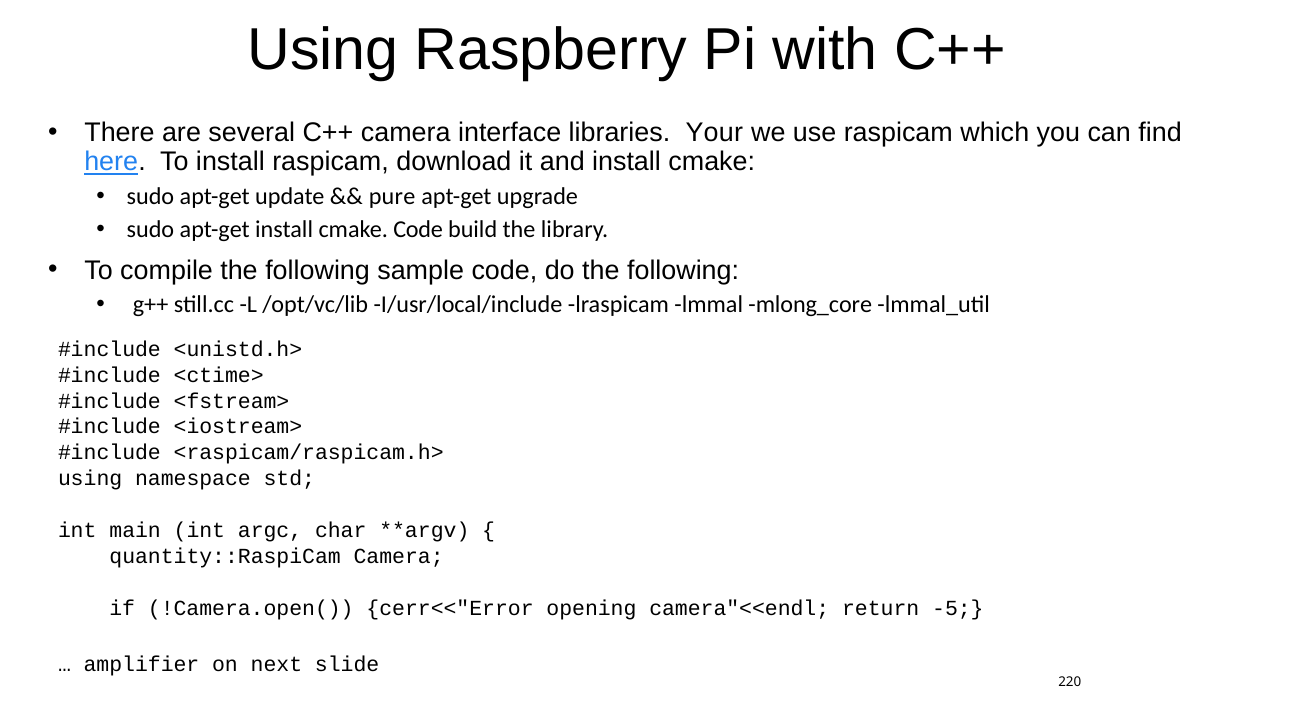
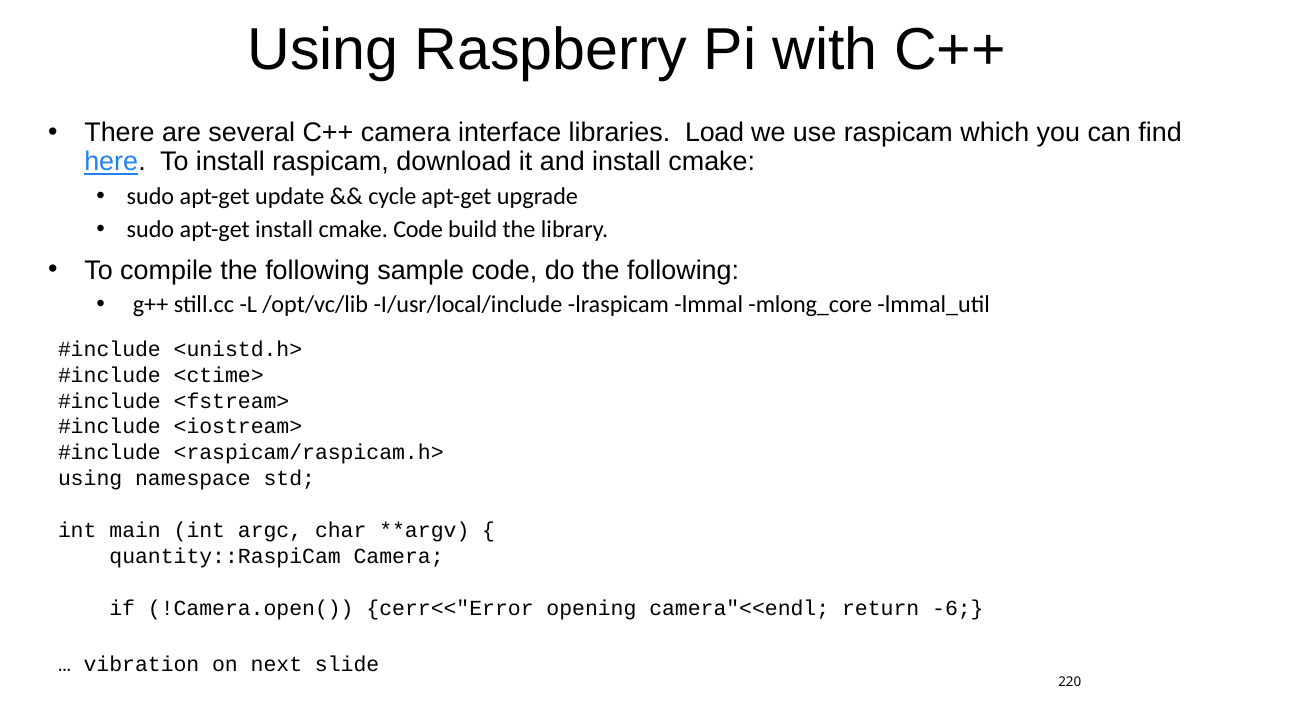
Your: Your -> Load (715, 133)
pure: pure -> cycle (392, 196)
-5: -5 -> -6 (958, 608)
amplifier: amplifier -> vibration (141, 664)
